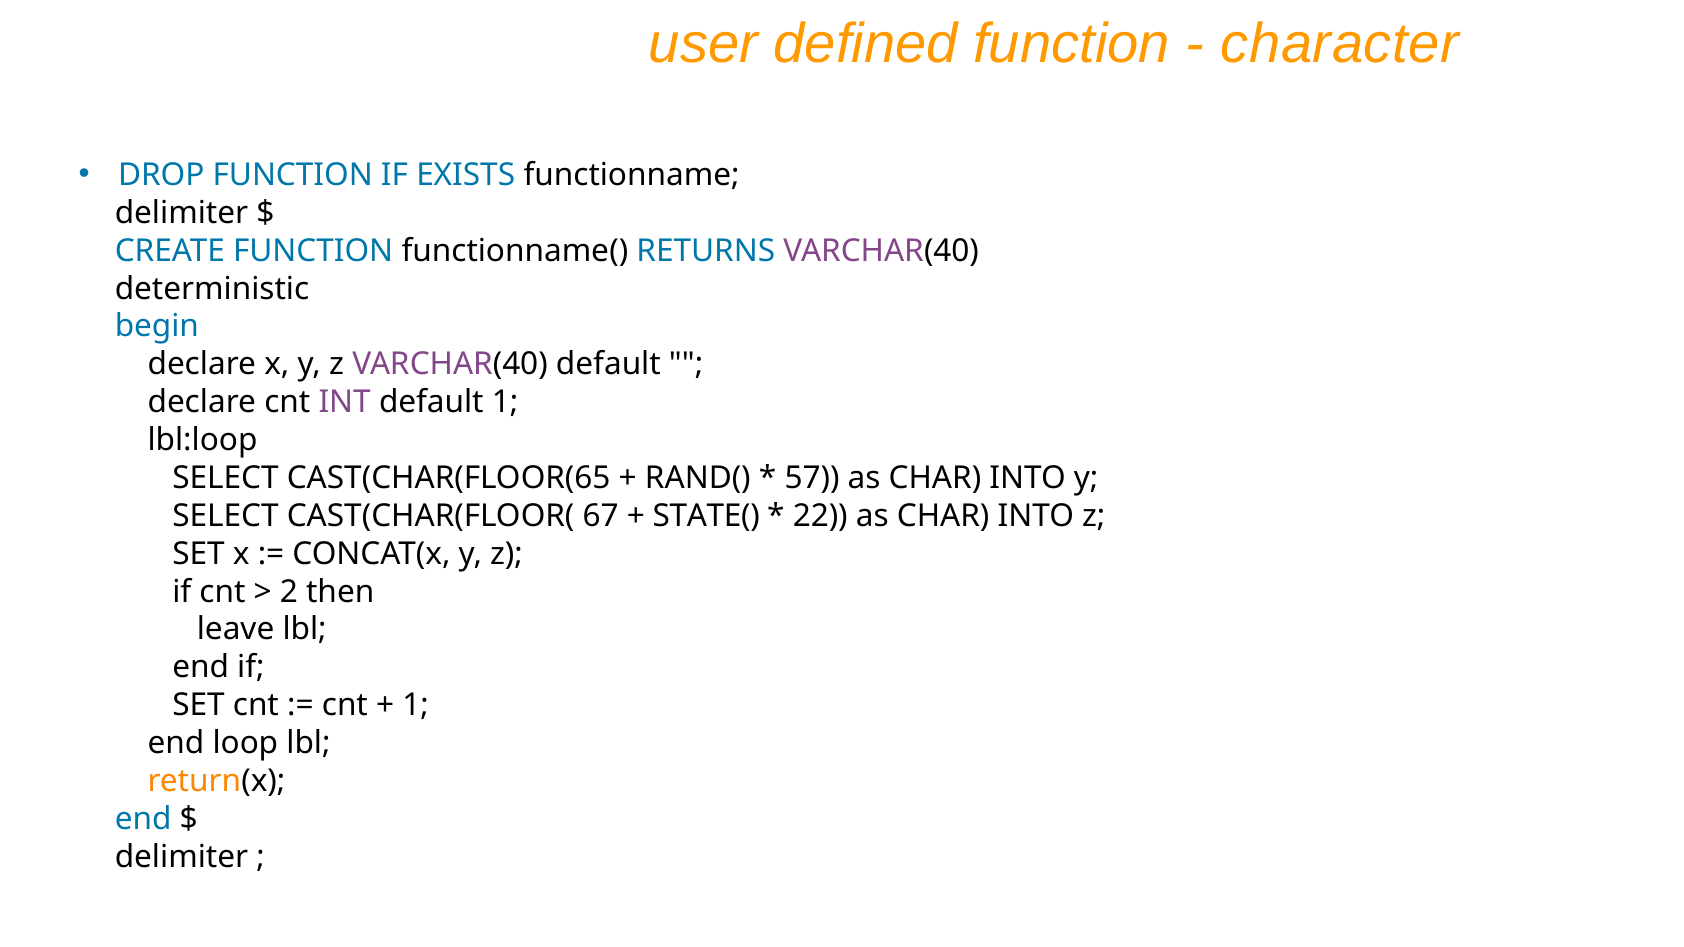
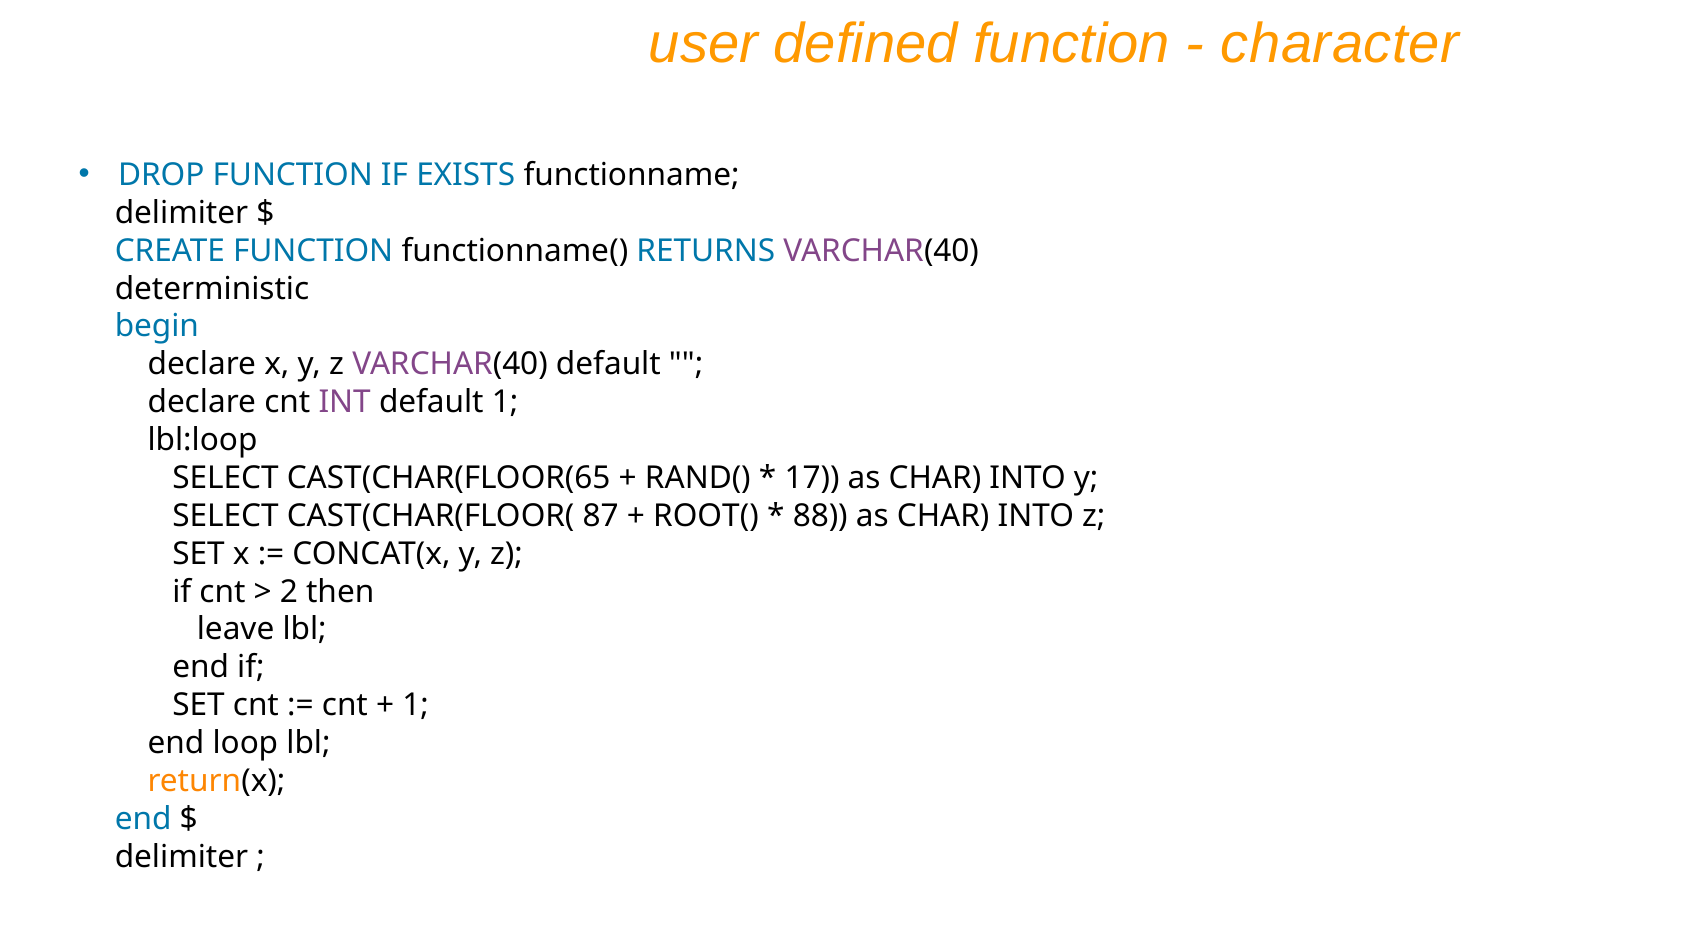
57: 57 -> 17 (812, 478)
67: 67 -> 87 (601, 516)
STATE(: STATE( -> ROOT( (706, 516)
22: 22 -> 88 (820, 516)
